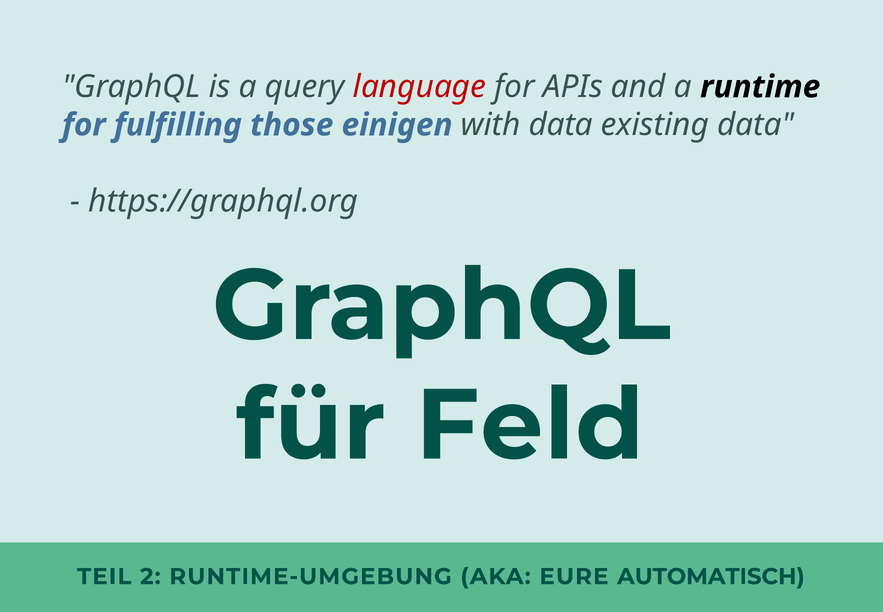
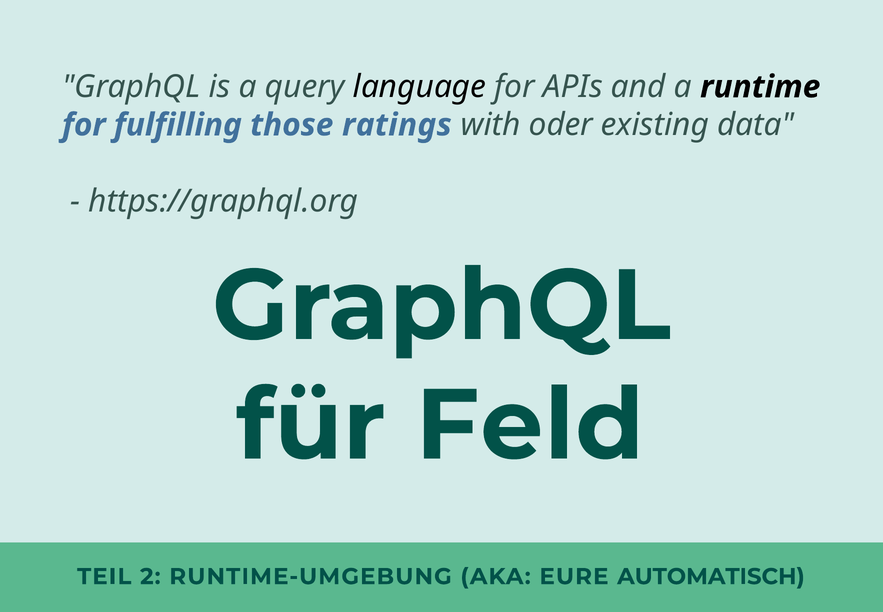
language colour: red -> black (419, 87)
einigen: einigen -> ratings (397, 125)
with data: data -> oder (561, 125)
